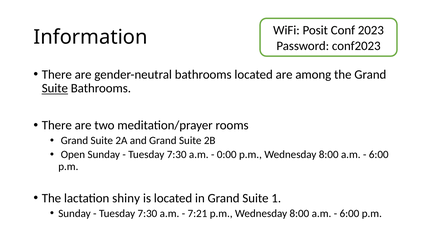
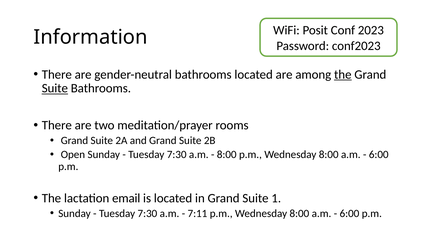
the underline: none -> present (343, 74)
0:00: 0:00 -> 8:00 (227, 154)
shiny: shiny -> email (126, 198)
7:21: 7:21 -> 7:11 (197, 213)
